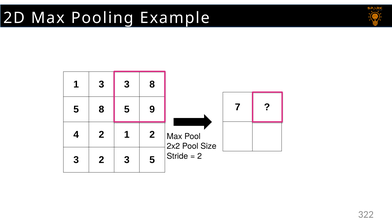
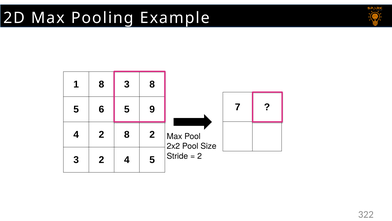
1 3: 3 -> 8 (101, 84)
5 8: 8 -> 6 (101, 109)
2 1: 1 -> 8 (127, 134)
3 2 3: 3 -> 4 (127, 160)
